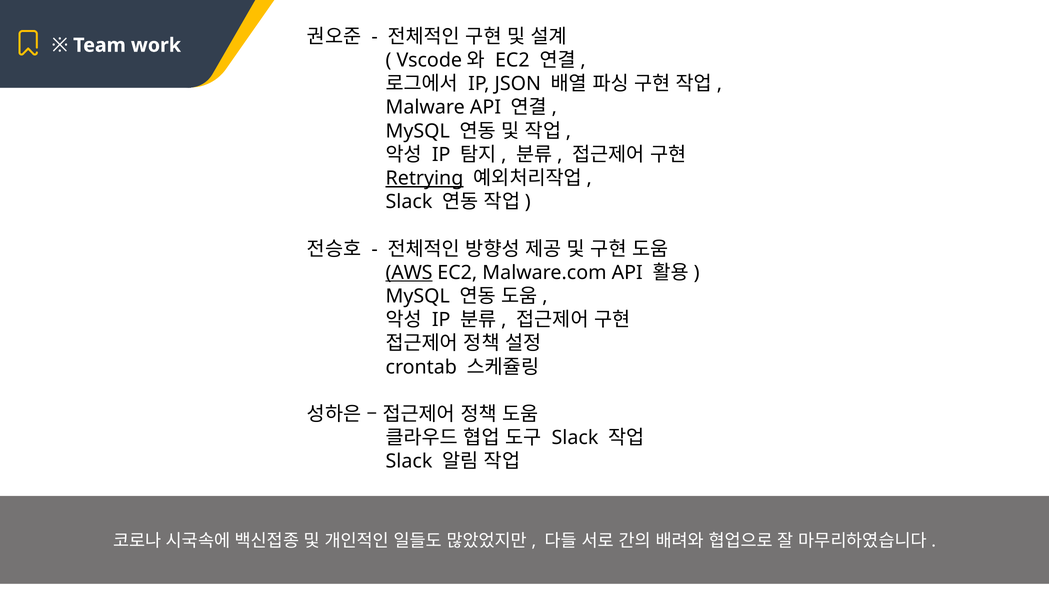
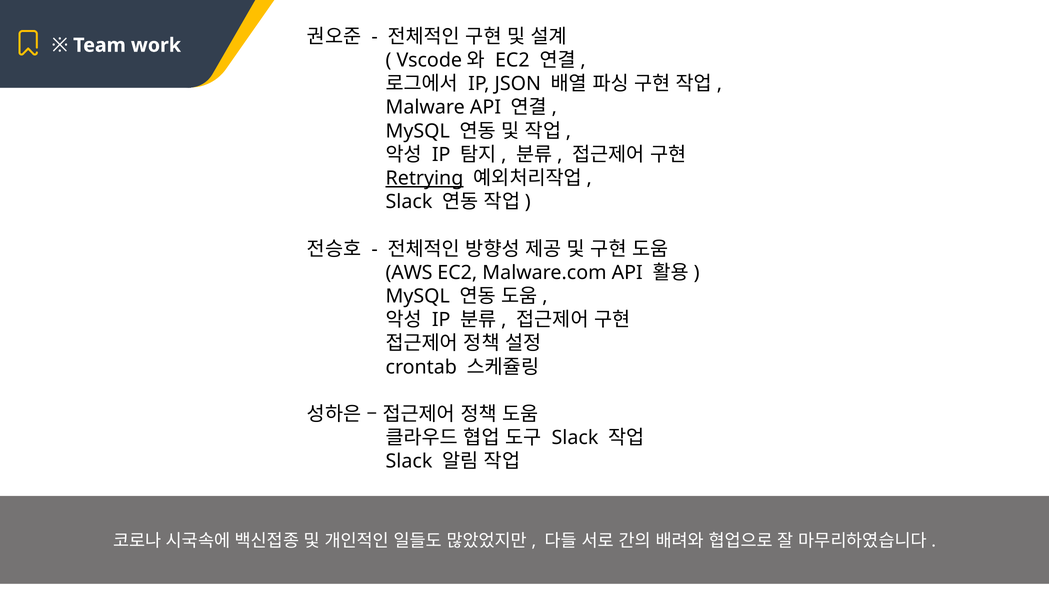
AWS underline: present -> none (409, 273)
